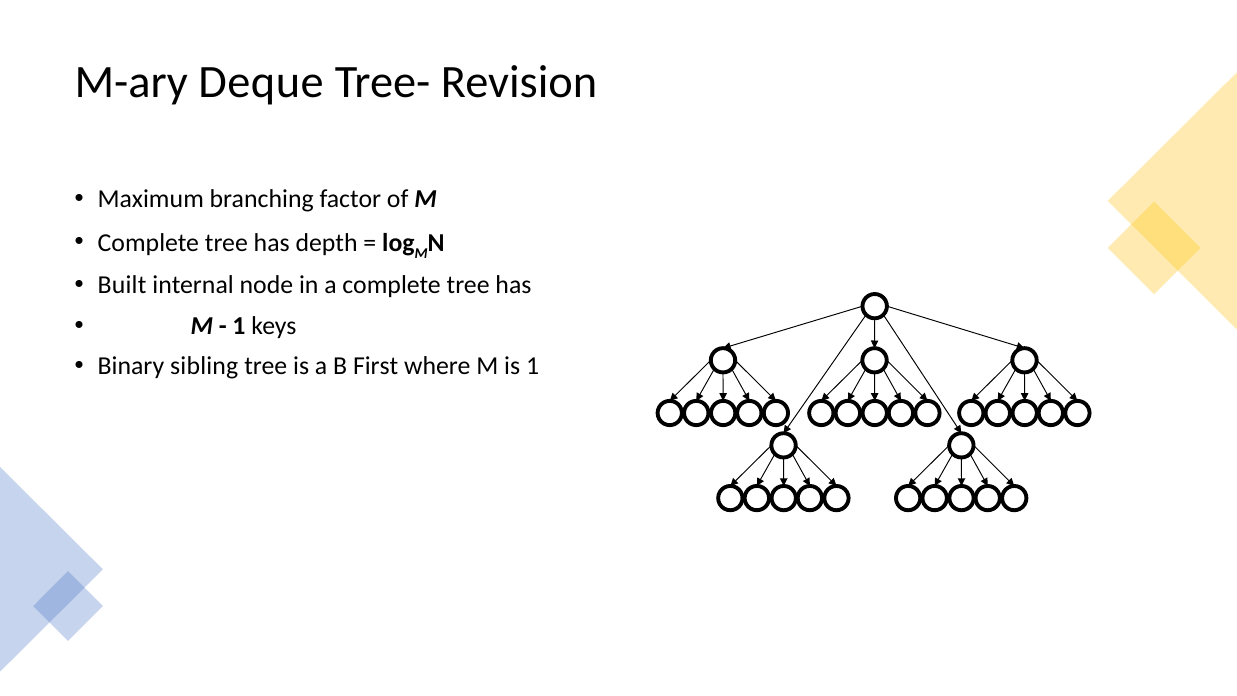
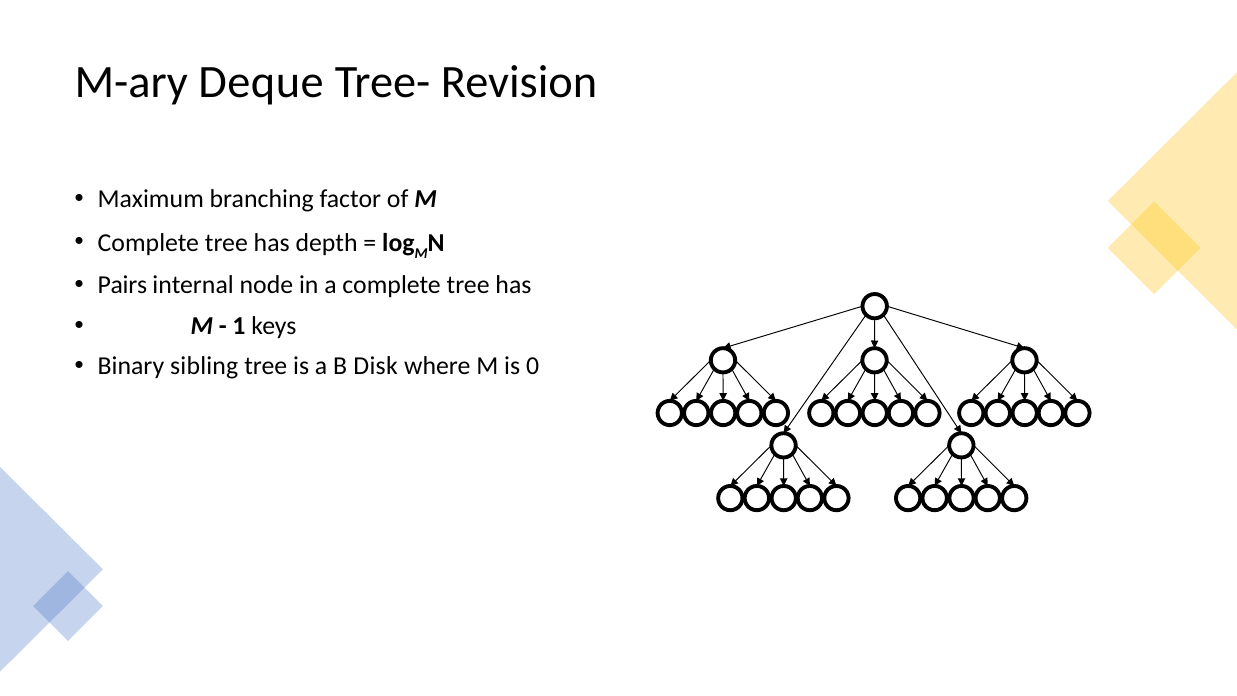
Built: Built -> Pairs (122, 285)
First: First -> Disk (376, 366)
is 1: 1 -> 0 (533, 366)
